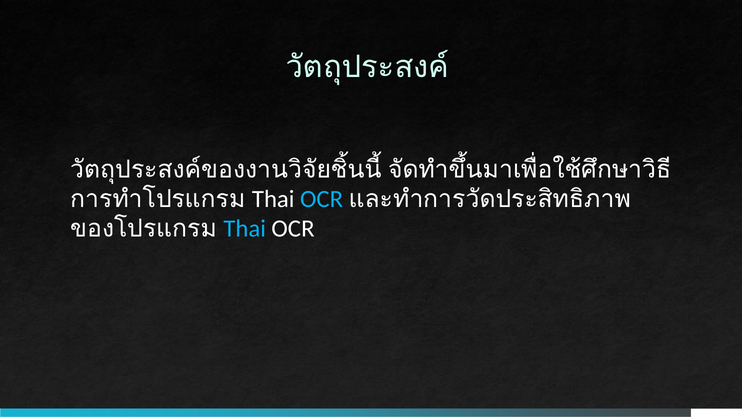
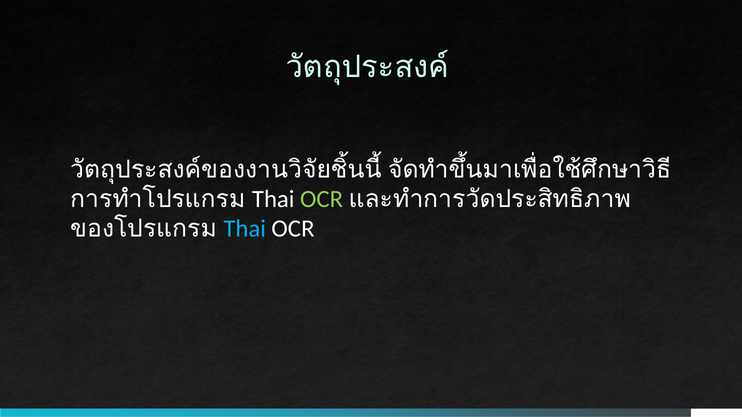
OCR colour: light blue -> light green (322, 199)
